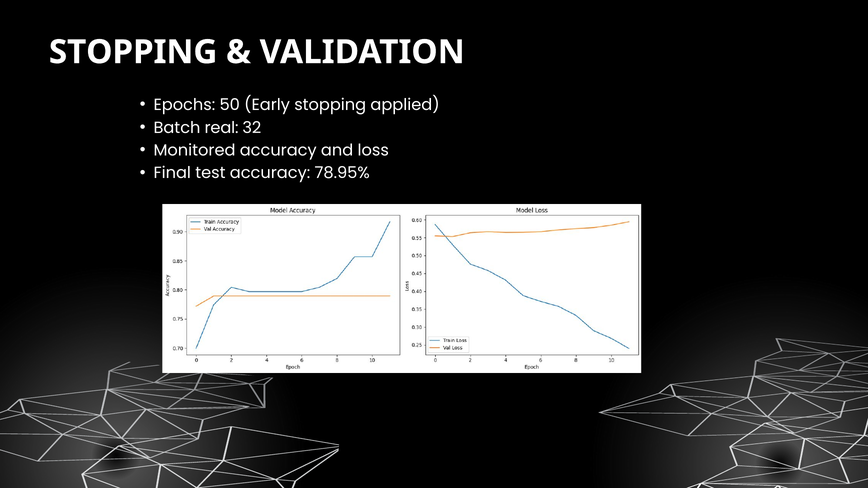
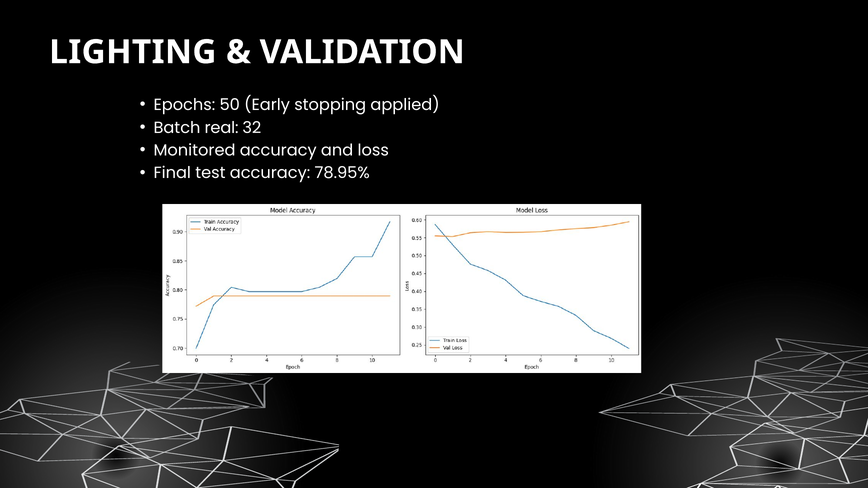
STOPPING: STOPPING -> LIGHTING (133, 52)
